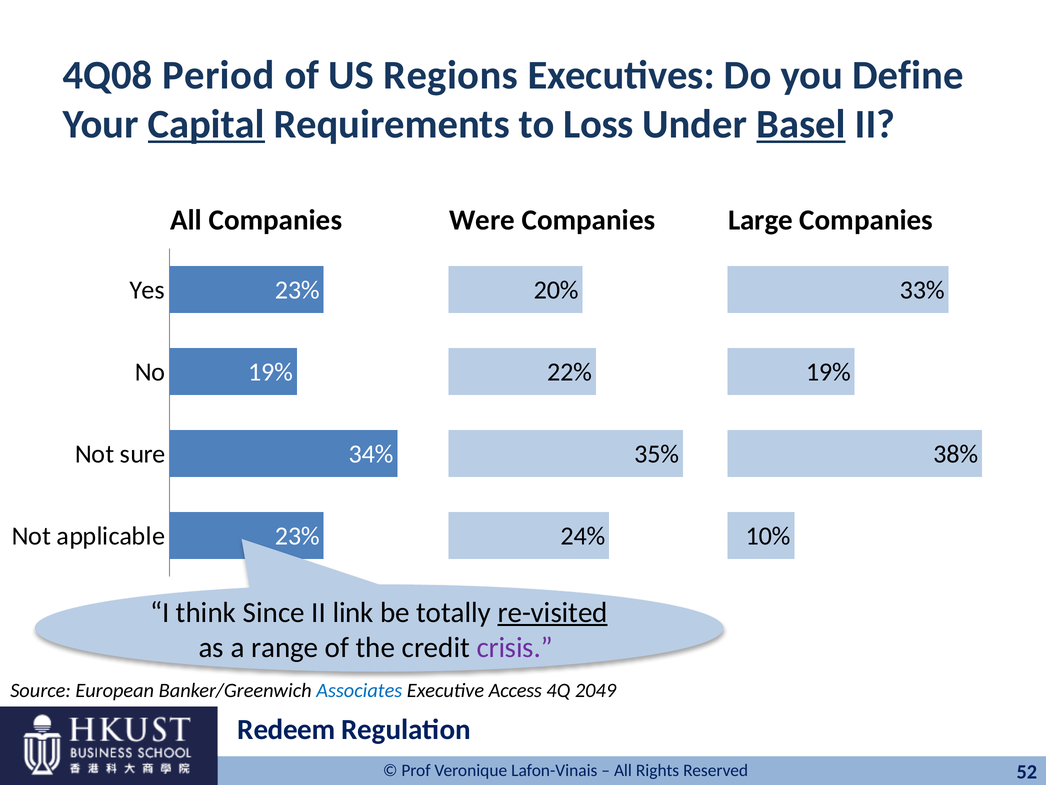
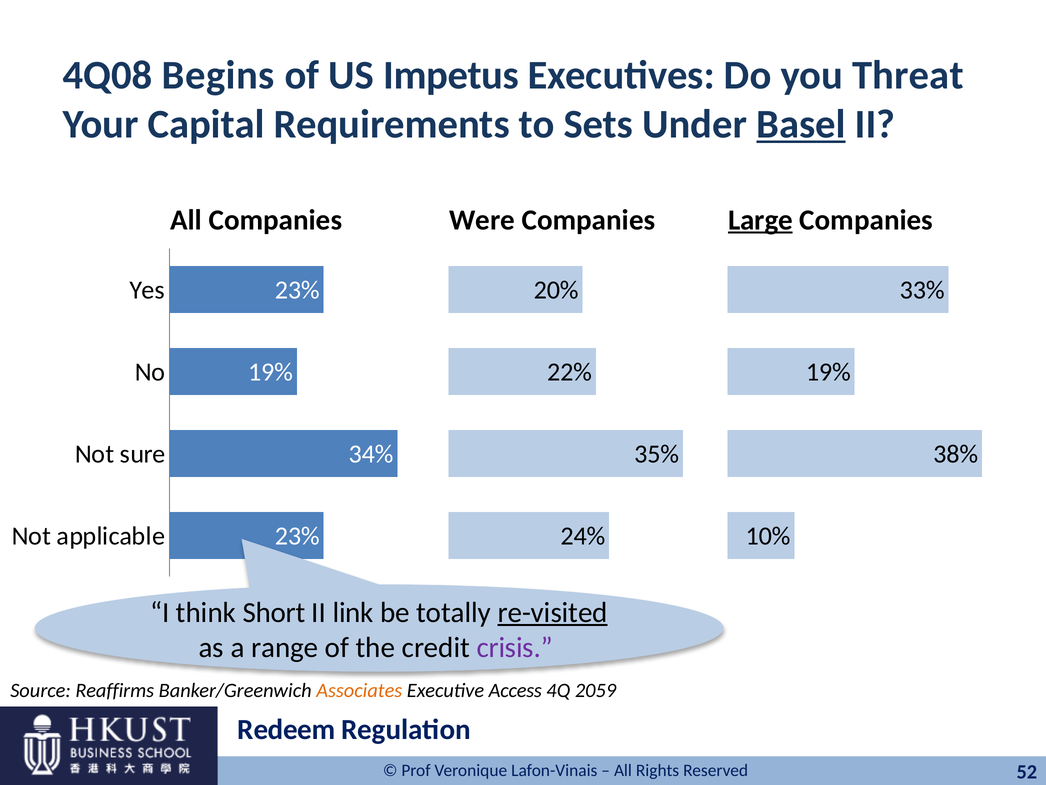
Period: Period -> Begins (218, 75)
Regions: Regions -> Impetus (451, 75)
Define: Define -> Threat (908, 75)
Capital underline: present -> none (206, 124)
Loss: Loss -> Sets (598, 124)
Large underline: none -> present (760, 220)
Since: Since -> Short (274, 612)
European: European -> Reaffirms (115, 690)
Associates colour: blue -> orange (359, 690)
2049: 2049 -> 2059 (596, 690)
